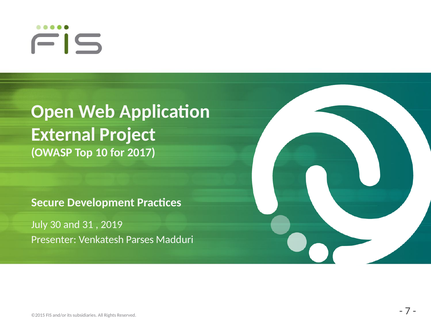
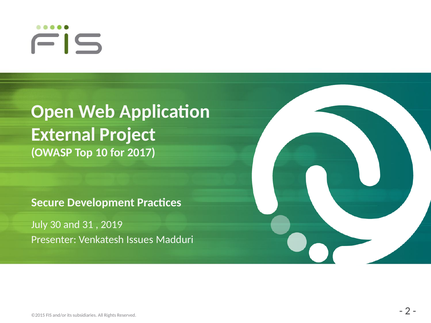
Parses: Parses -> Issues (140, 240)
7: 7 -> 2 (408, 311)
